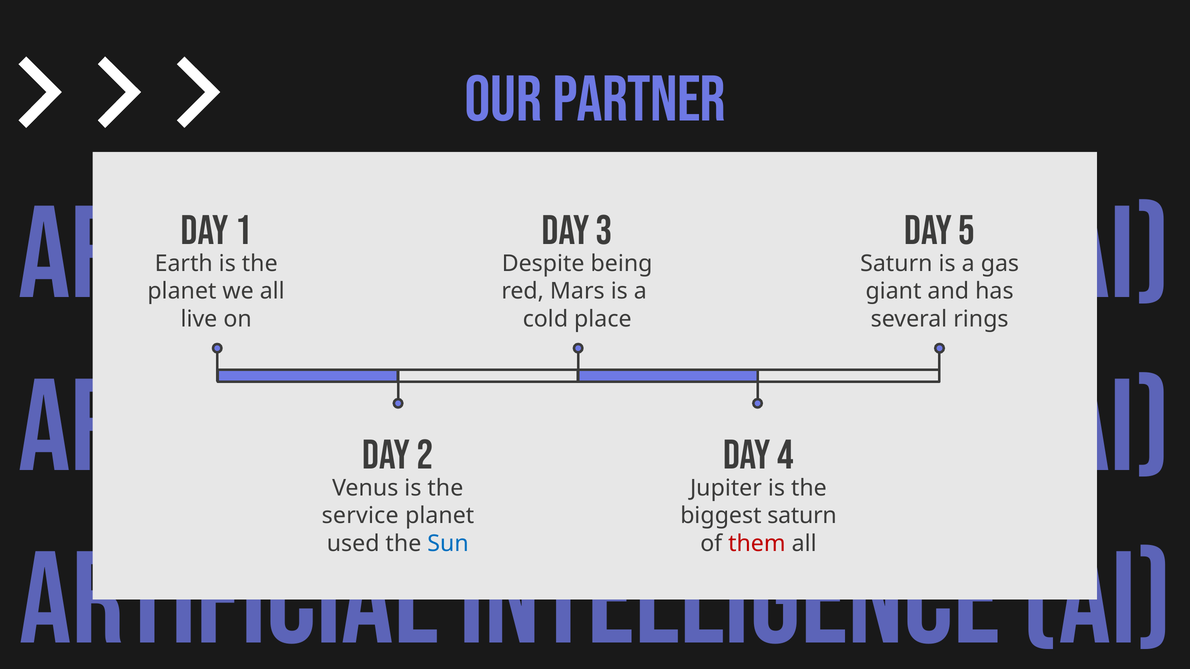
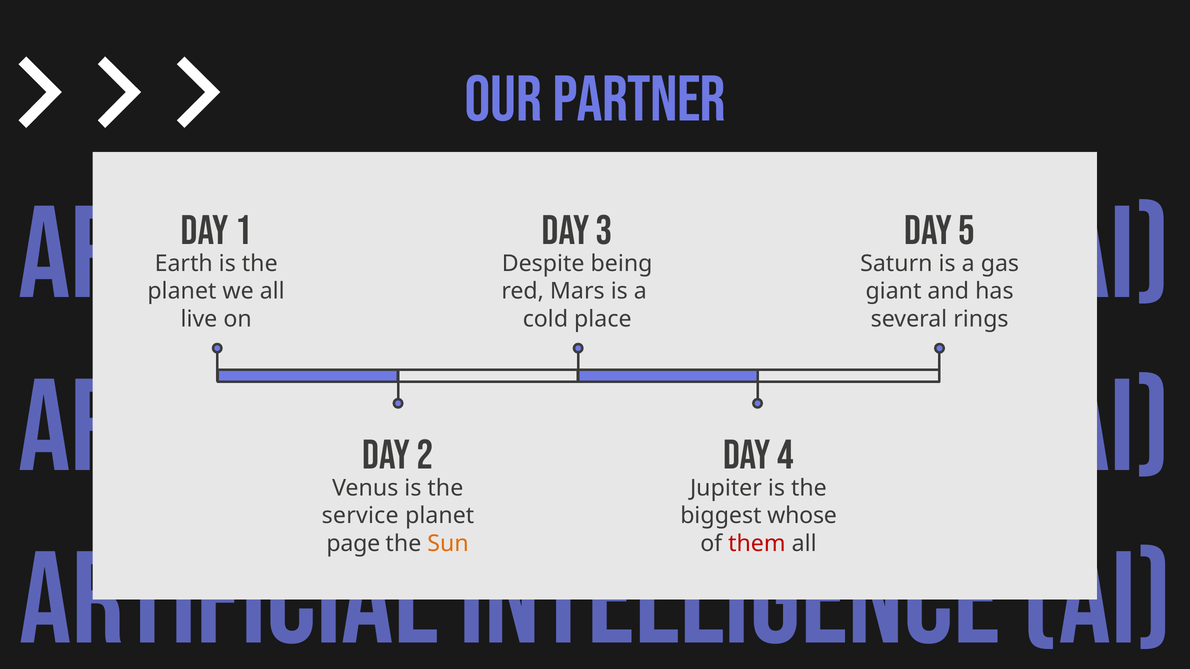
biggest saturn: saturn -> whose (802, 516)
used: used -> page (353, 544)
Sun colour: blue -> orange (448, 544)
